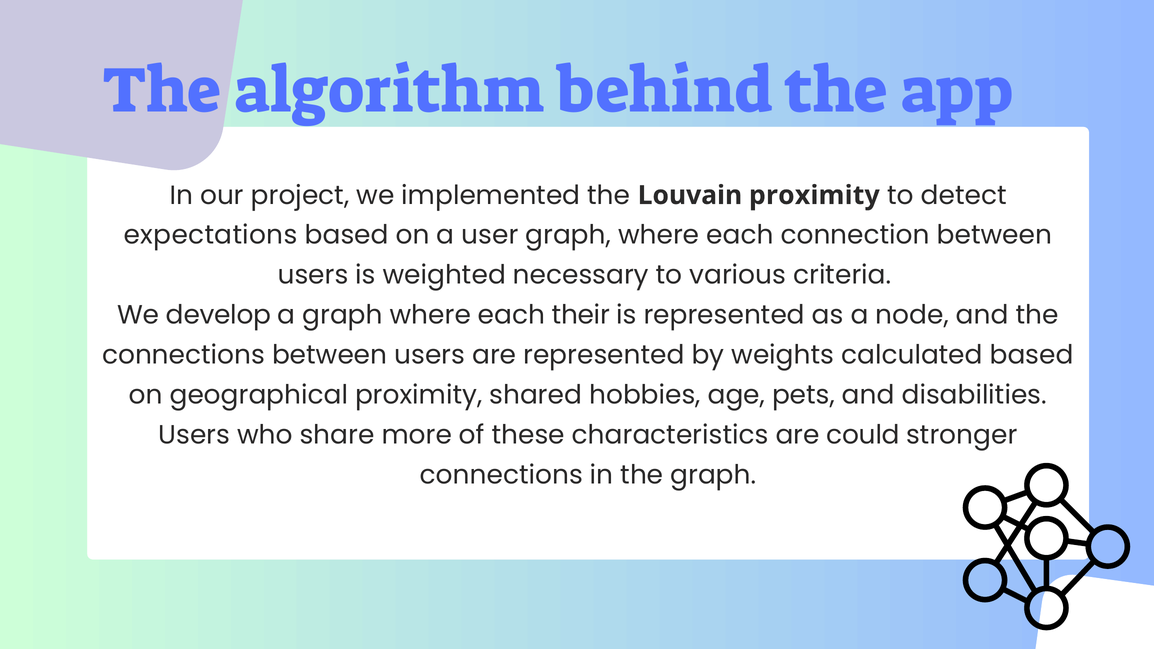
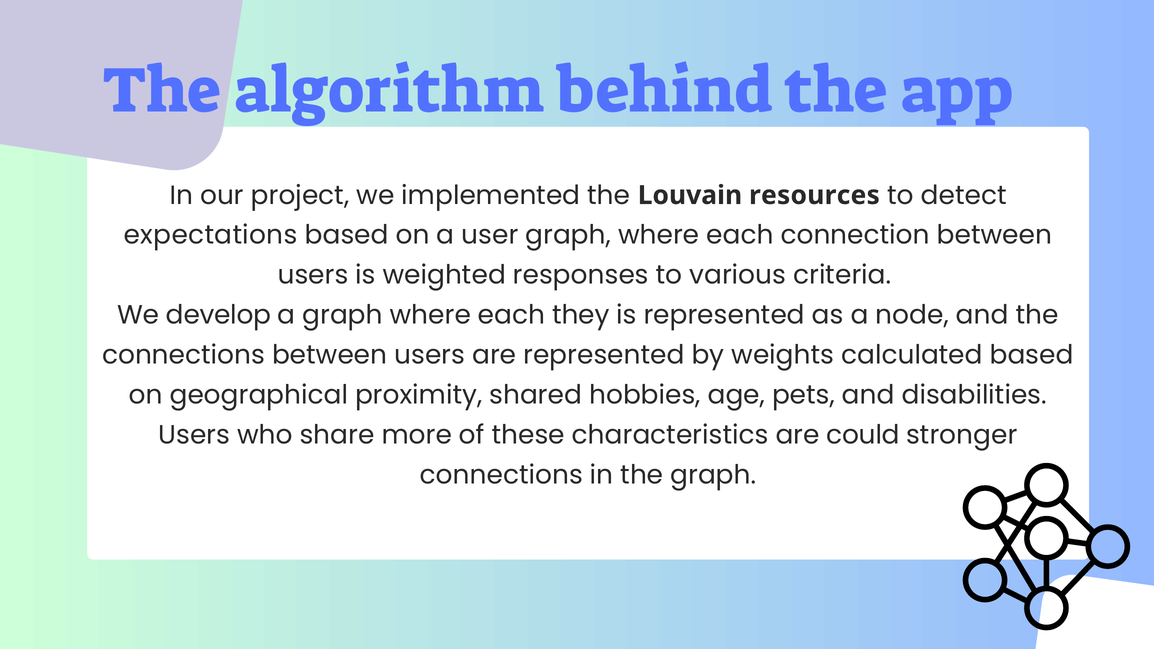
Louvain proximity: proximity -> resources (814, 195)
necessary: necessary -> responses (581, 275)
their: their -> they (581, 315)
